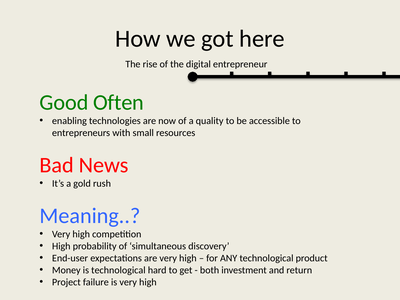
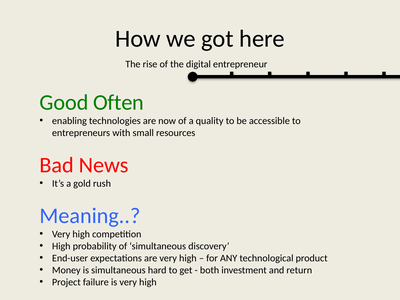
is technological: technological -> simultaneous (118, 270)
